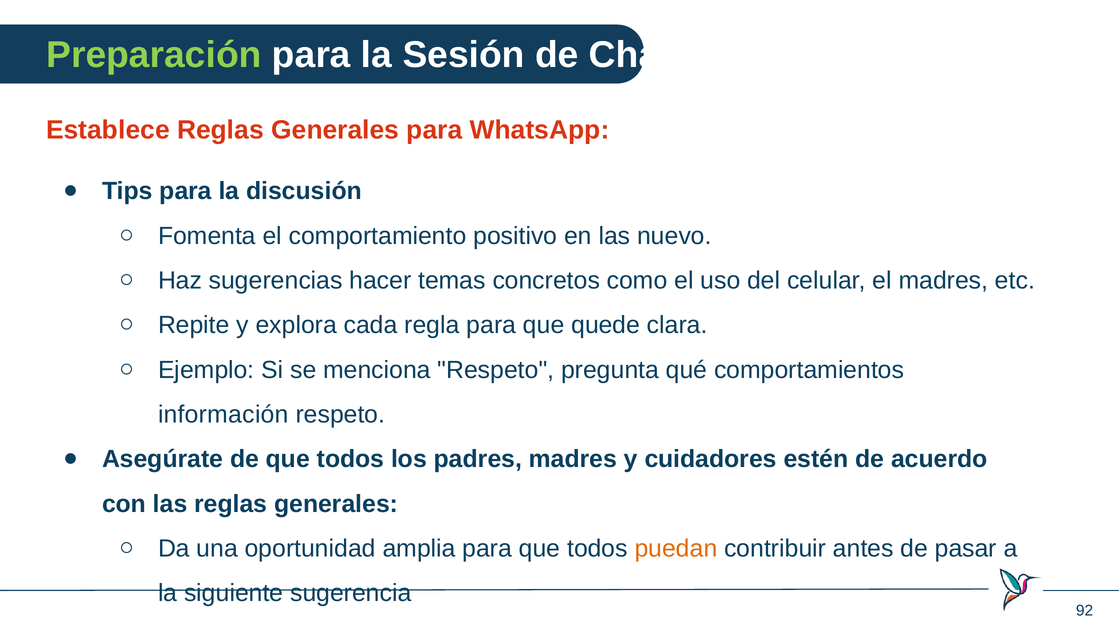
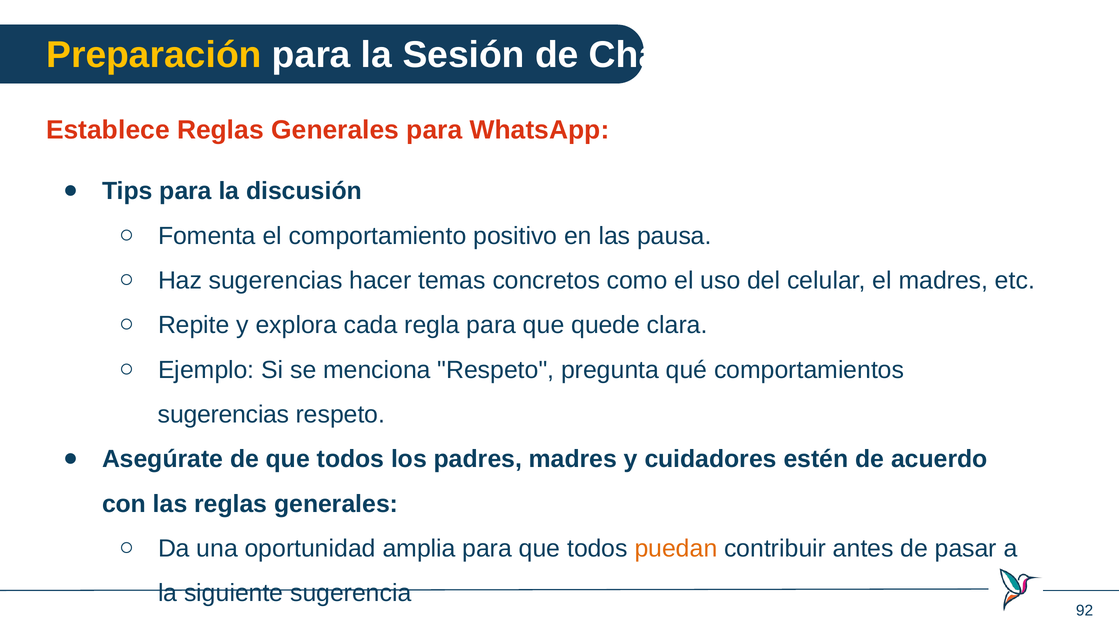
Preparación colour: light green -> yellow (154, 55)
nuevo: nuevo -> pausa (674, 236)
información: información -> sugerencias (224, 415)
